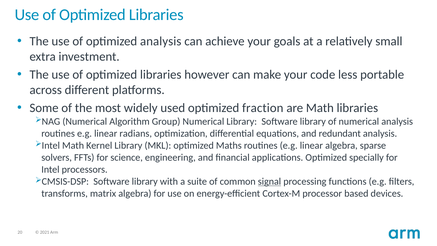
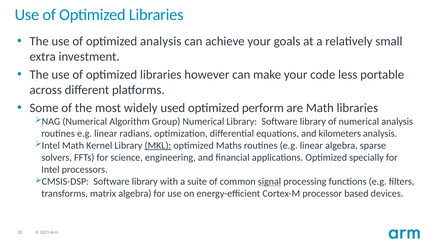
fraction: fraction -> perform (263, 108)
redundant: redundant -> kilometers (340, 133)
MKL underline: none -> present (158, 145)
